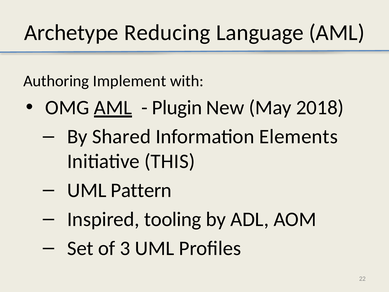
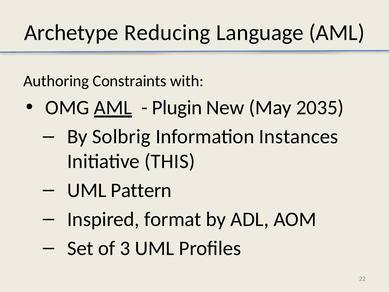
Implement: Implement -> Constraints (130, 81)
2018: 2018 -> 2035 (320, 108)
Shared: Shared -> Solbrig (121, 137)
Elements: Elements -> Instances (299, 137)
tooling: tooling -> format (173, 219)
